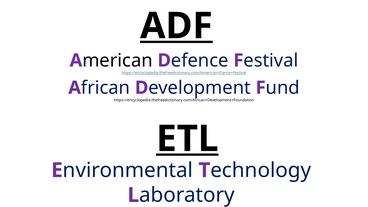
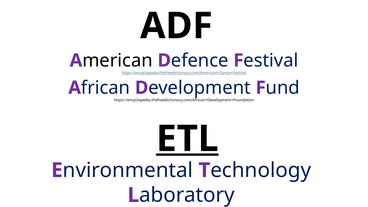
ADF underline: present -> none (176, 26)
